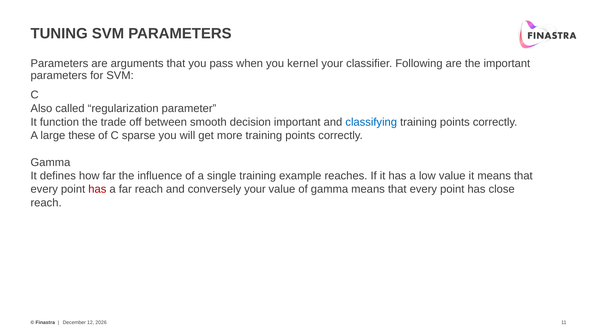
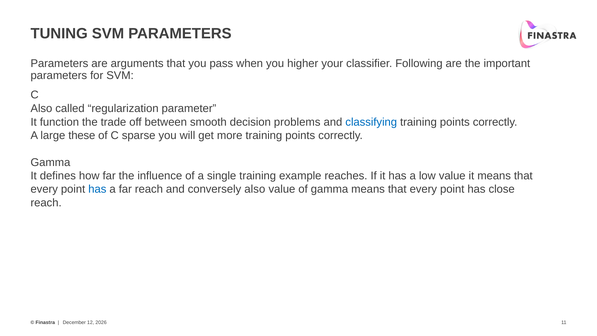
kernel: kernel -> higher (303, 63)
decision important: important -> problems (297, 122)
has colour: red -> blue (97, 189)
conversely your: your -> also (255, 189)
